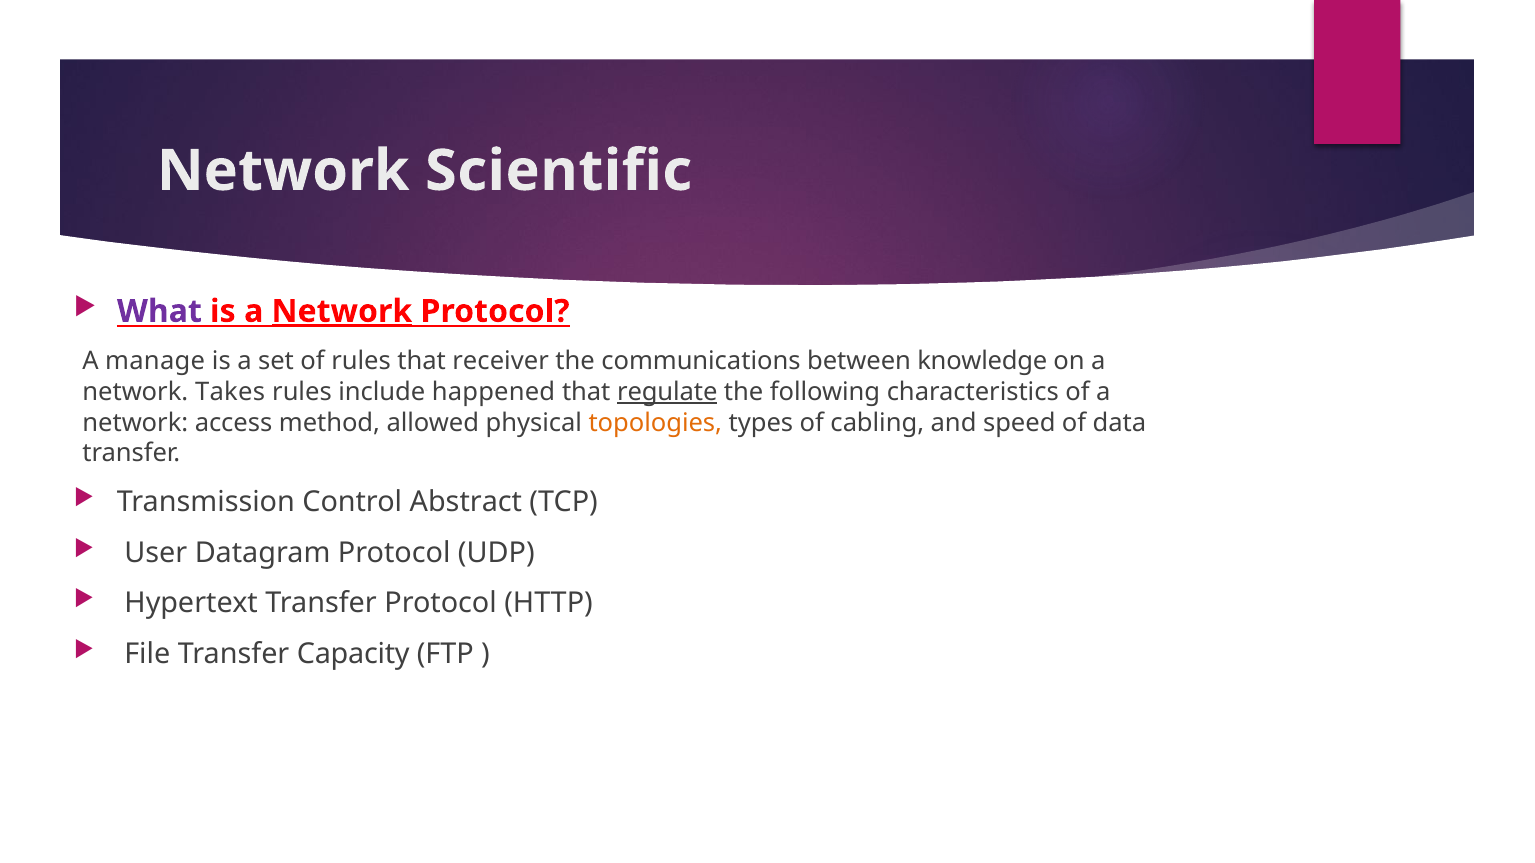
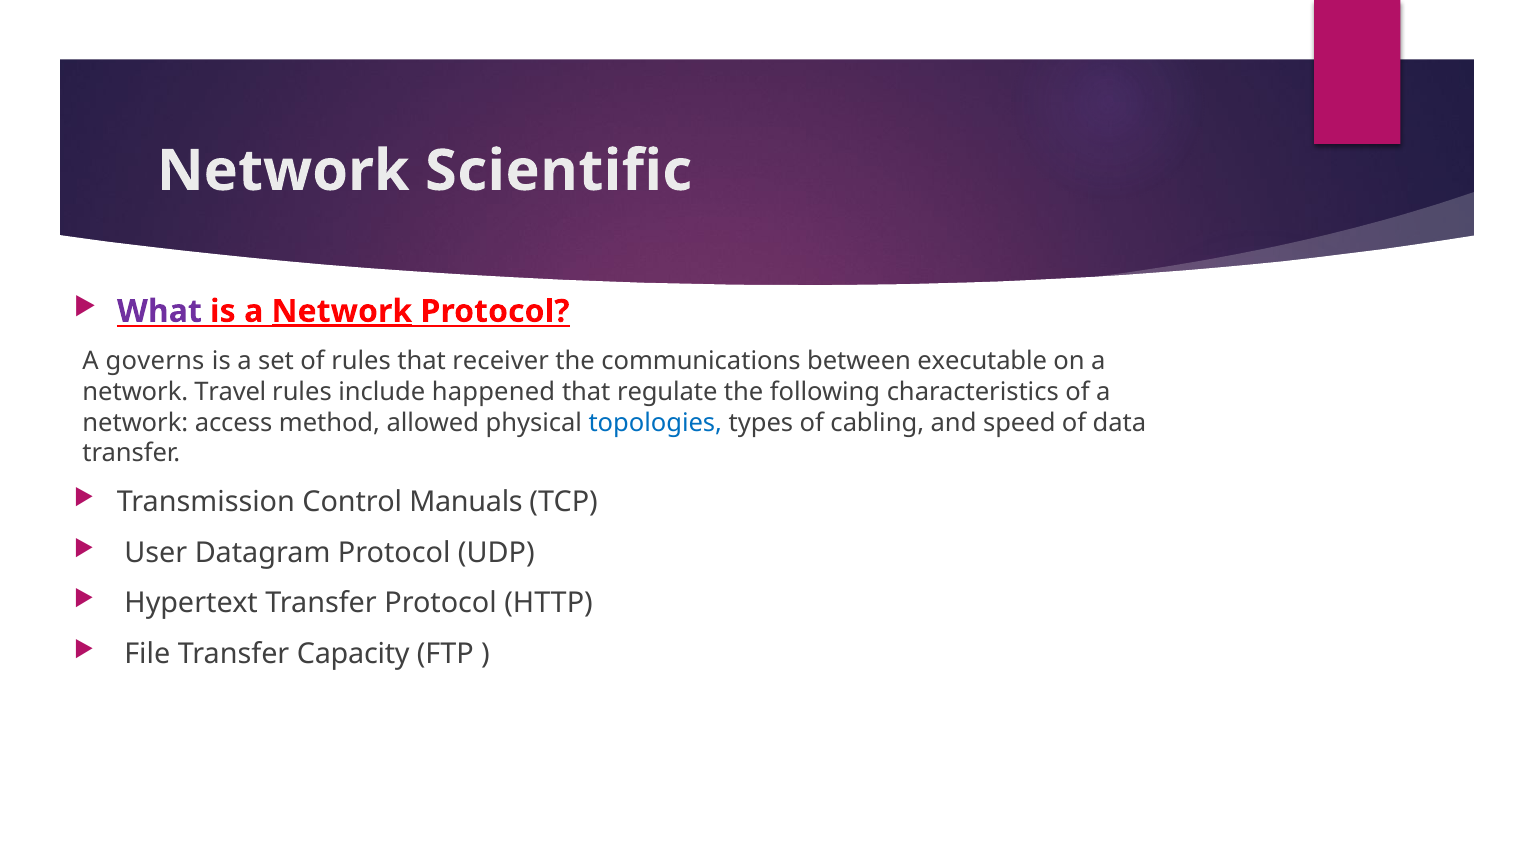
manage: manage -> governs (155, 362)
knowledge: knowledge -> executable (982, 362)
Takes: Takes -> Travel (230, 392)
regulate underline: present -> none (667, 392)
topologies colour: orange -> blue (655, 423)
Abstract: Abstract -> Manuals (466, 502)
